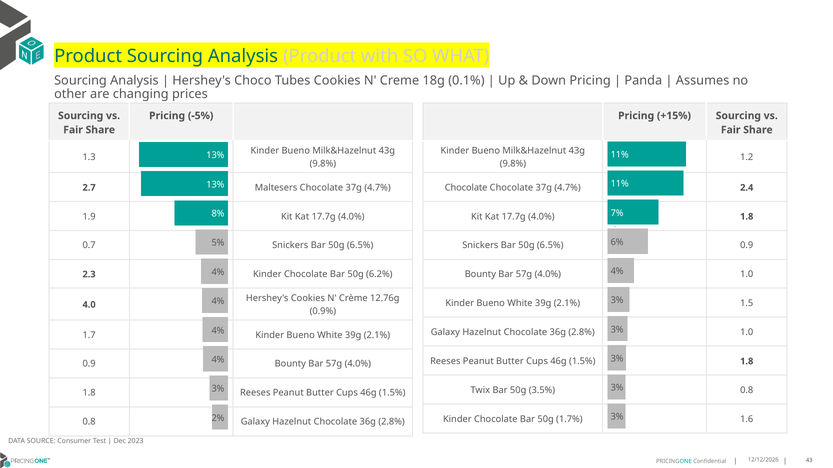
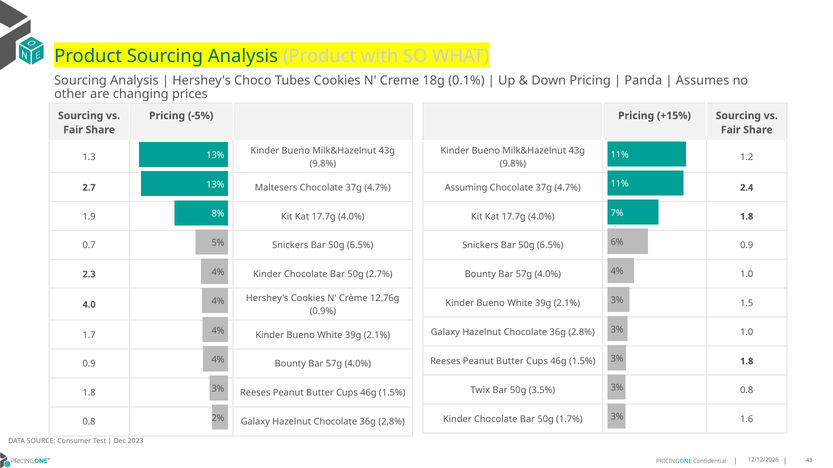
Chocolate: Chocolate -> Assuming (466, 188)
6.2%: 6.2% -> 2.7% (379, 275)
